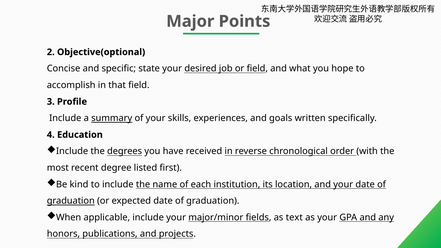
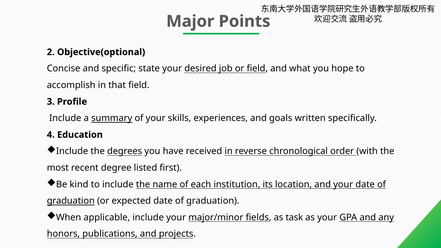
text: text -> task (294, 217)
